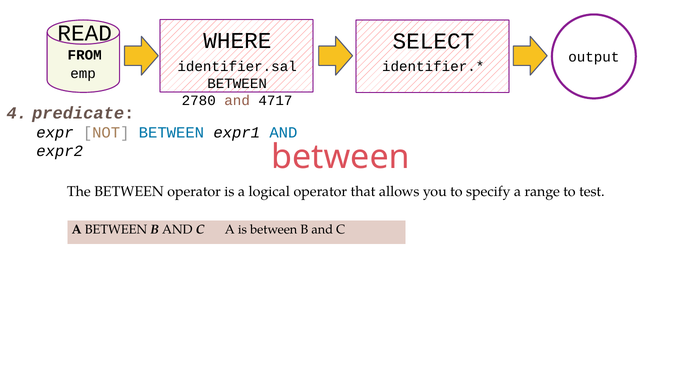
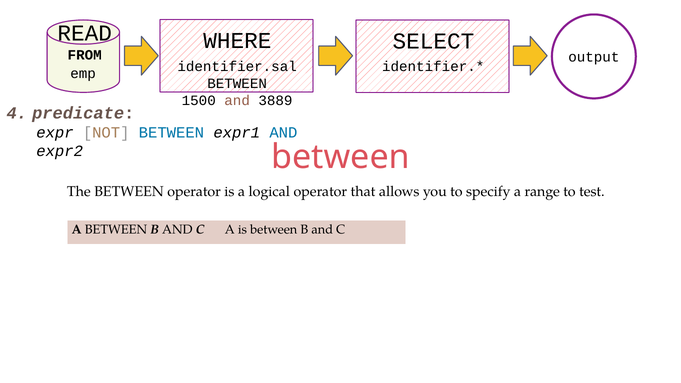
2780: 2780 -> 1500 (199, 100)
4717: 4717 -> 3889 (275, 100)
